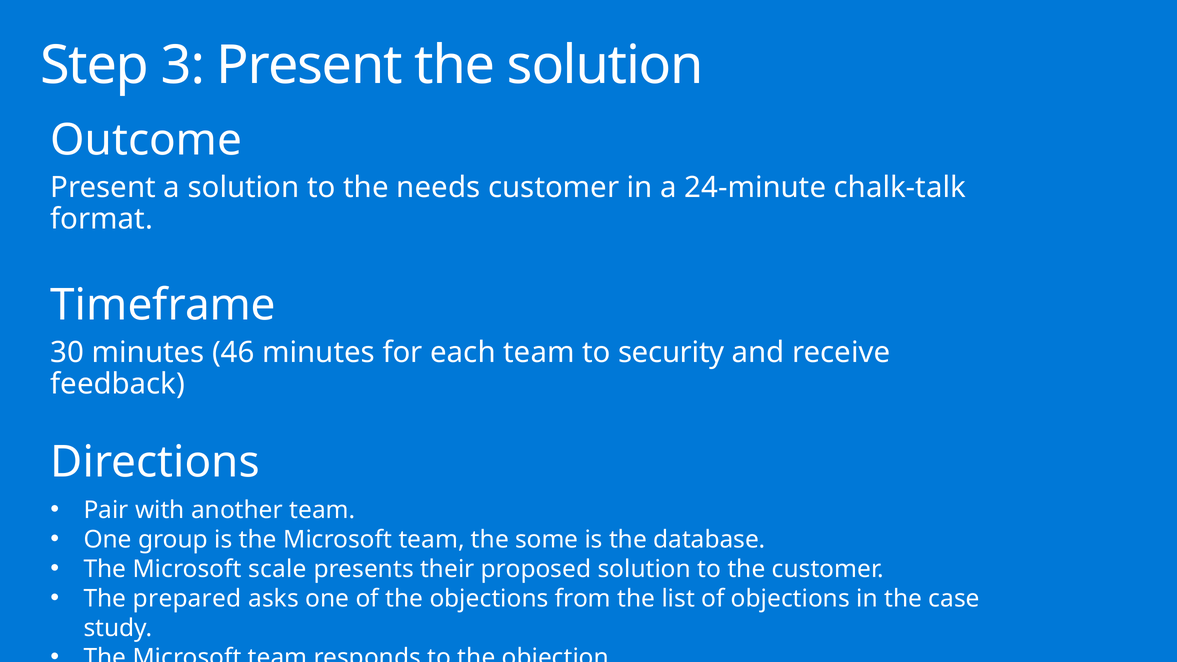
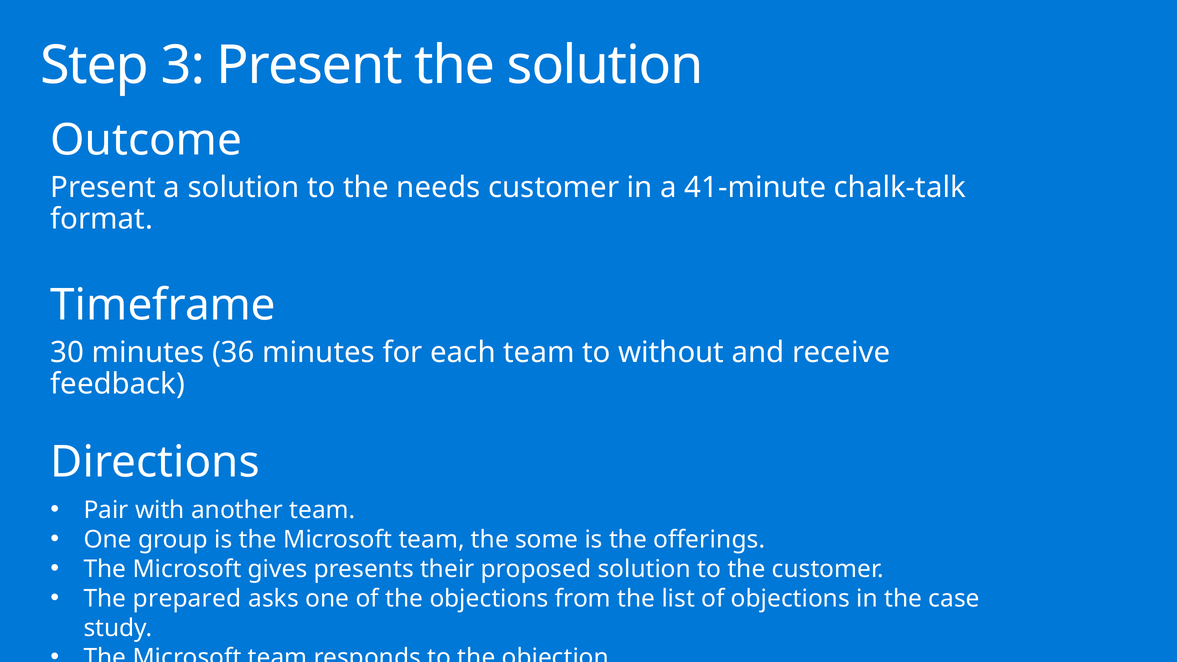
24-minute: 24-minute -> 41-minute (755, 187)
46: 46 -> 36 (233, 352)
security: security -> without (671, 352)
database: database -> offerings (709, 540)
Microsoft scale: scale -> gives (278, 569)
